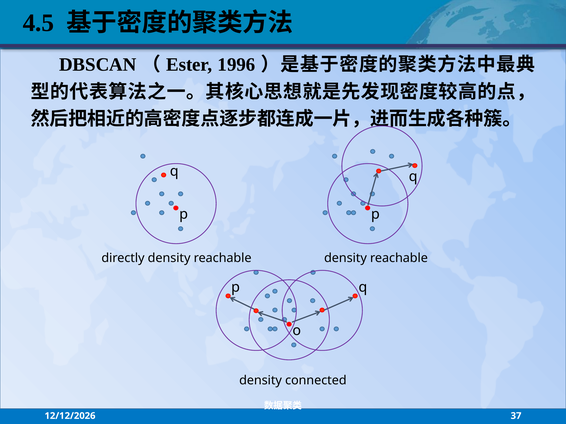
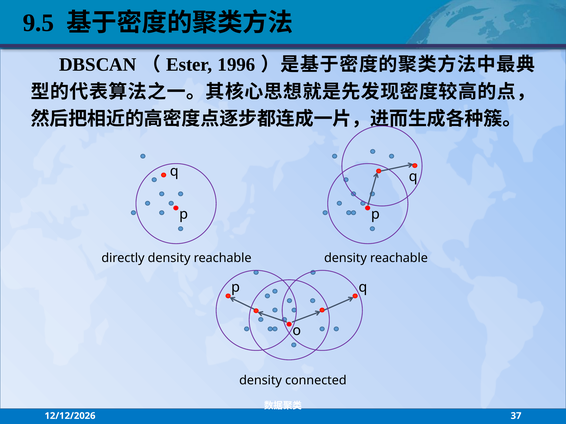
4.5: 4.5 -> 9.5 (38, 23)
